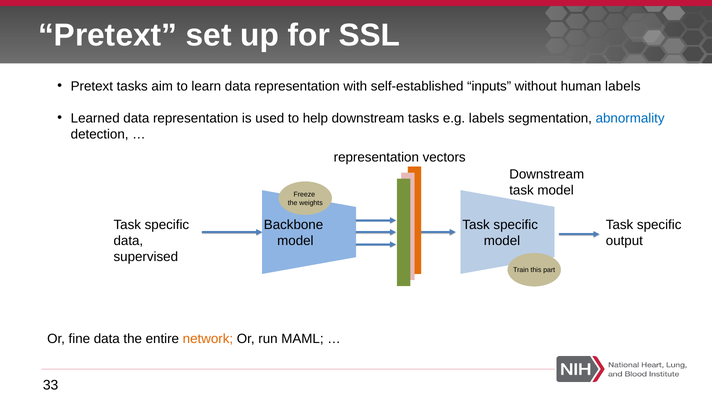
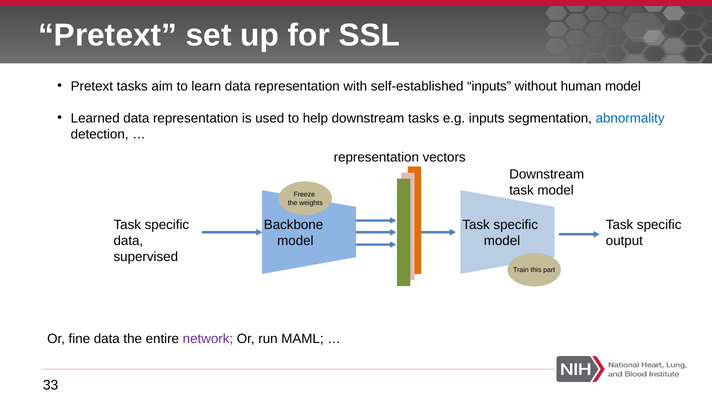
human labels: labels -> model (623, 86)
e.g labels: labels -> inputs (487, 118)
network colour: orange -> purple (208, 338)
